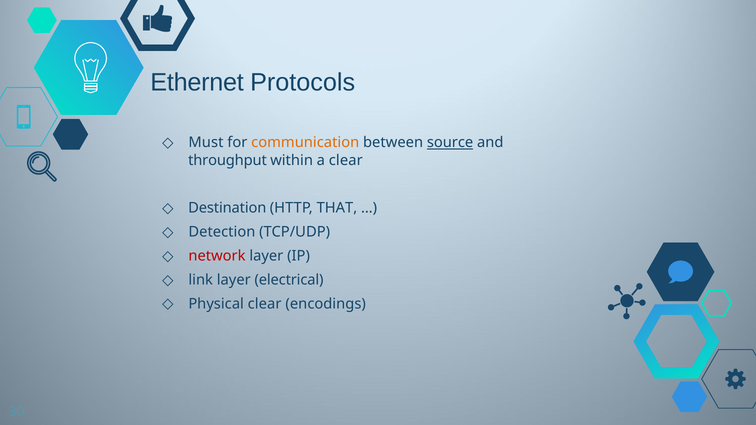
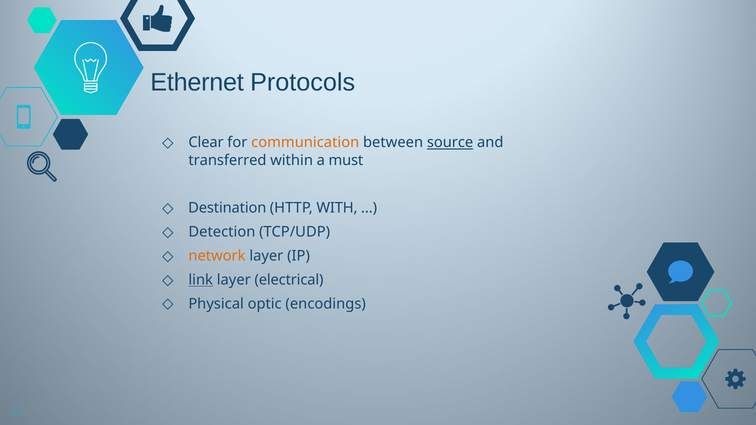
Must: Must -> Clear (206, 143)
throughput: throughput -> transferred (227, 160)
a clear: clear -> must (346, 160)
THAT: THAT -> WITH (337, 208)
network colour: red -> orange (217, 256)
link underline: none -> present (201, 280)
Physical clear: clear -> optic (265, 304)
